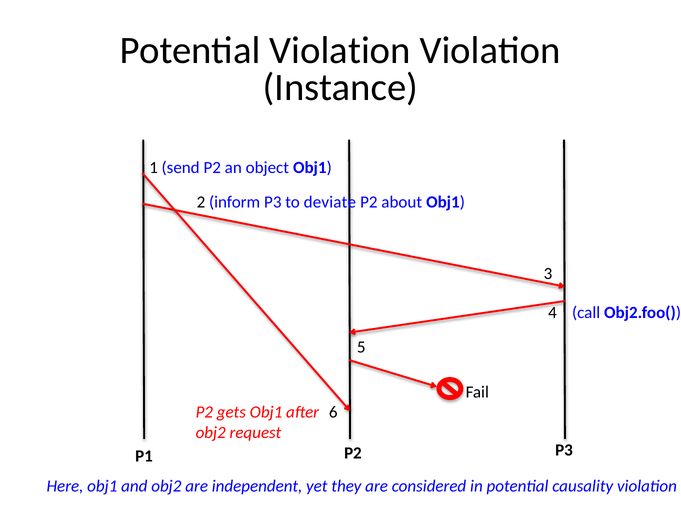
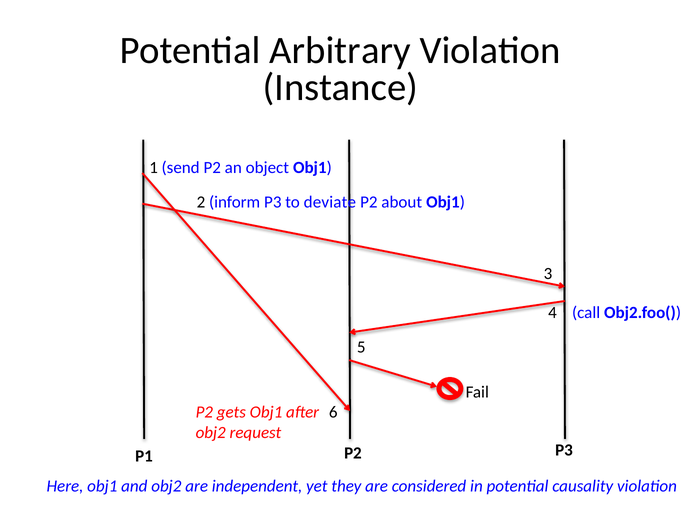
Potential Violation: Violation -> Arbitrary (340, 50)
